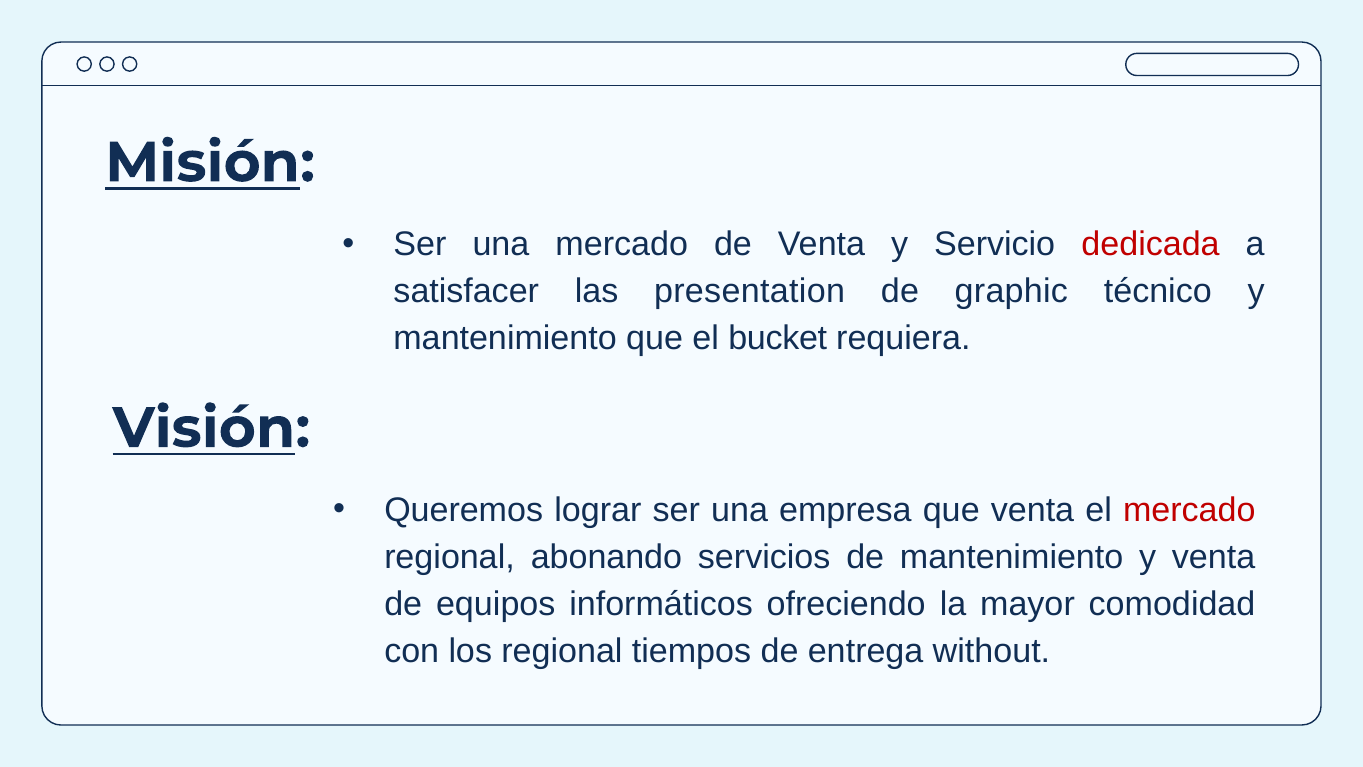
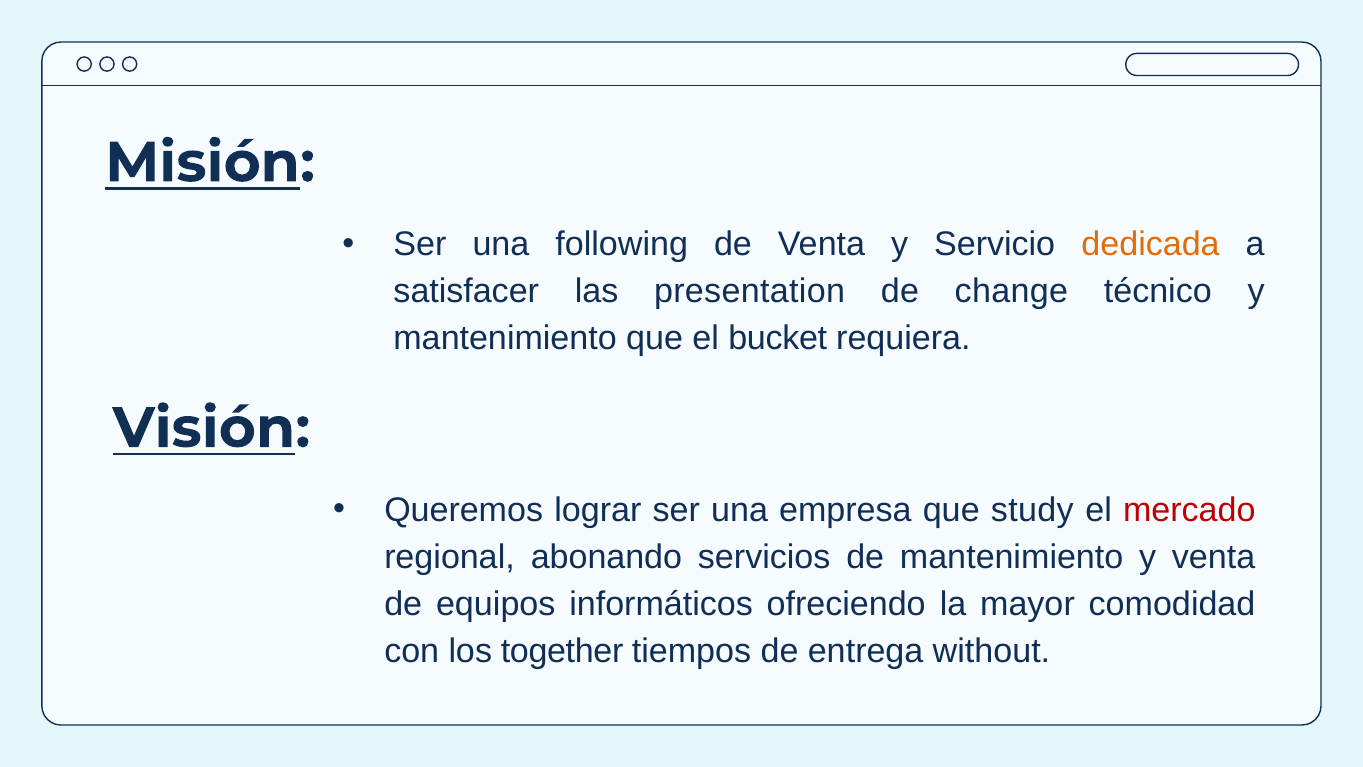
una mercado: mercado -> following (622, 245)
dedicada colour: red -> orange (1151, 245)
graphic: graphic -> change (1011, 292)
que venta: venta -> study (1032, 510)
los regional: regional -> together (562, 651)
